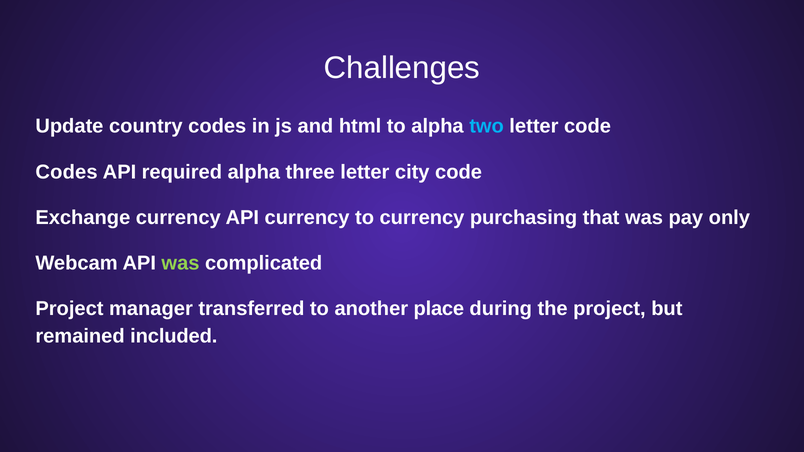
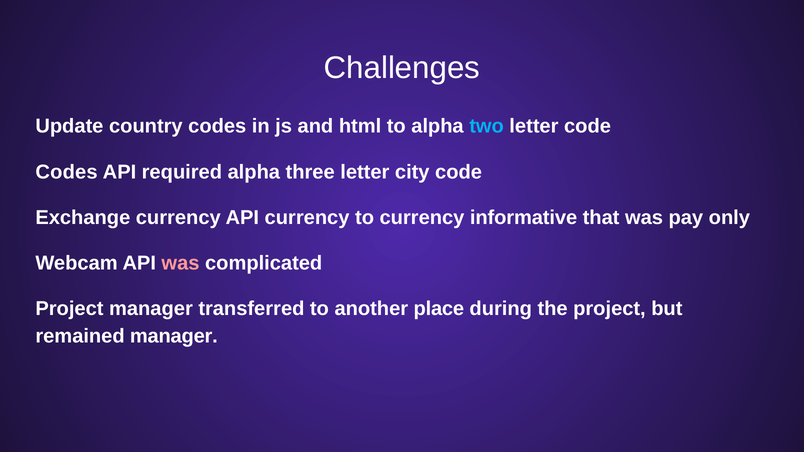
purchasing: purchasing -> informative (524, 218)
was colour: light green -> pink (181, 263)
remained included: included -> manager (174, 336)
